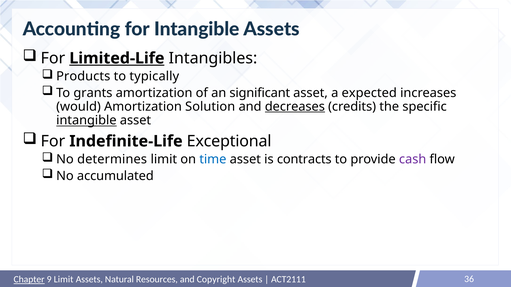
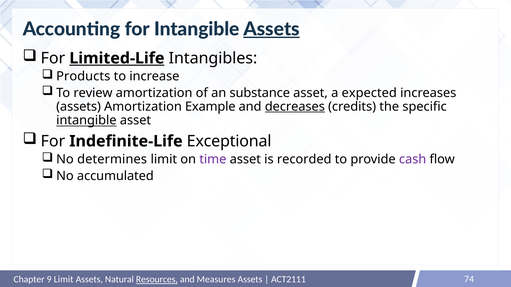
Assets underline: none -> present (272, 29)
typically: typically -> increase (154, 77)
grants: grants -> review (93, 93)
significant: significant -> substance (260, 93)
would: would -> assets (79, 107)
Solution: Solution -> Example (210, 107)
time colour: blue -> purple (213, 160)
contracts: contracts -> recorded (304, 160)
Chapter underline: present -> none (29, 280)
Resources underline: none -> present (157, 280)
Copyright: Copyright -> Measures (216, 280)
36: 36 -> 74 (469, 279)
